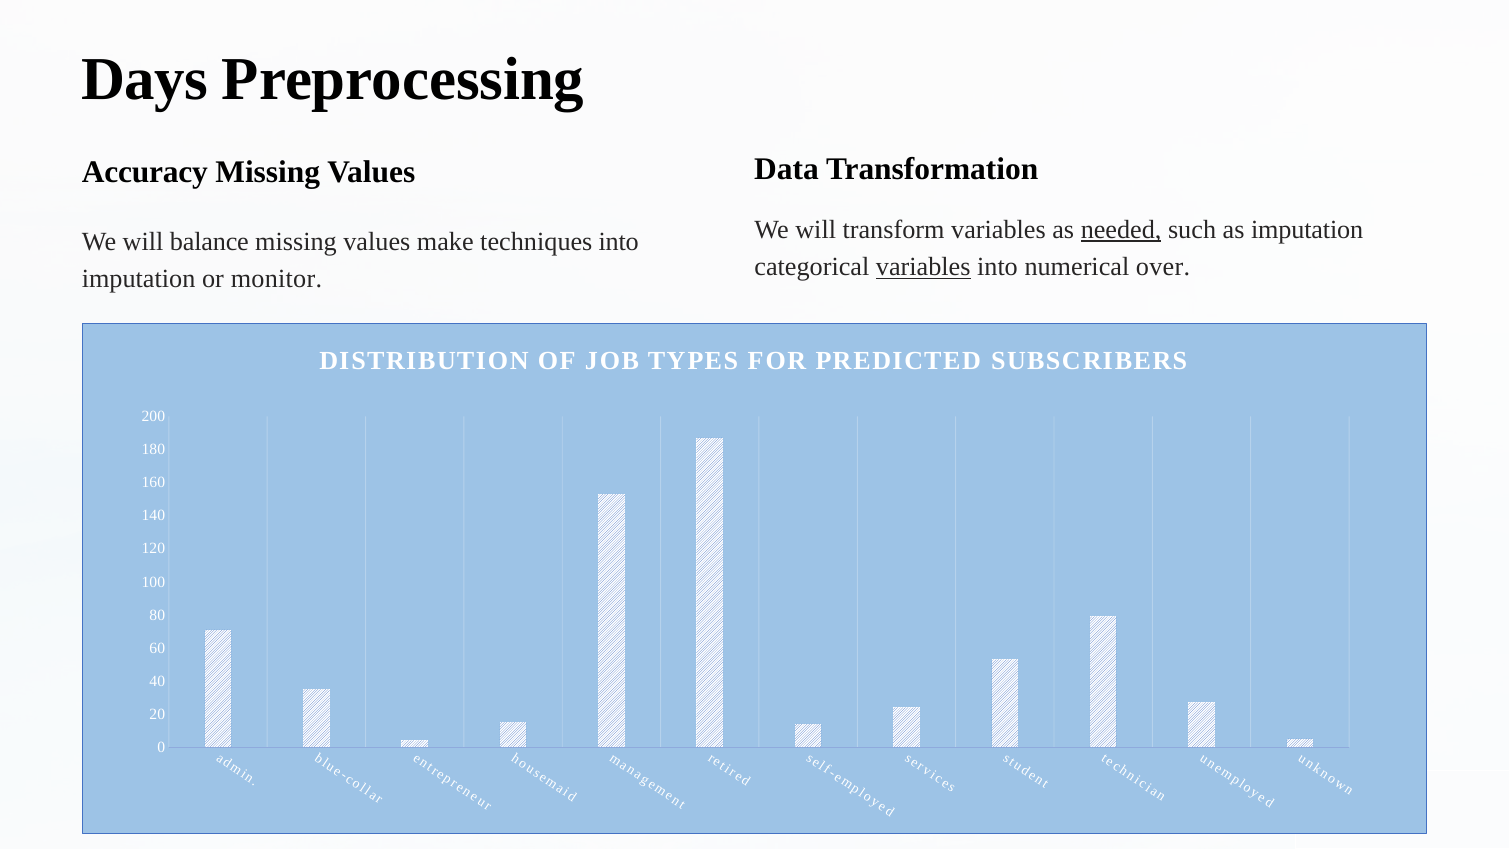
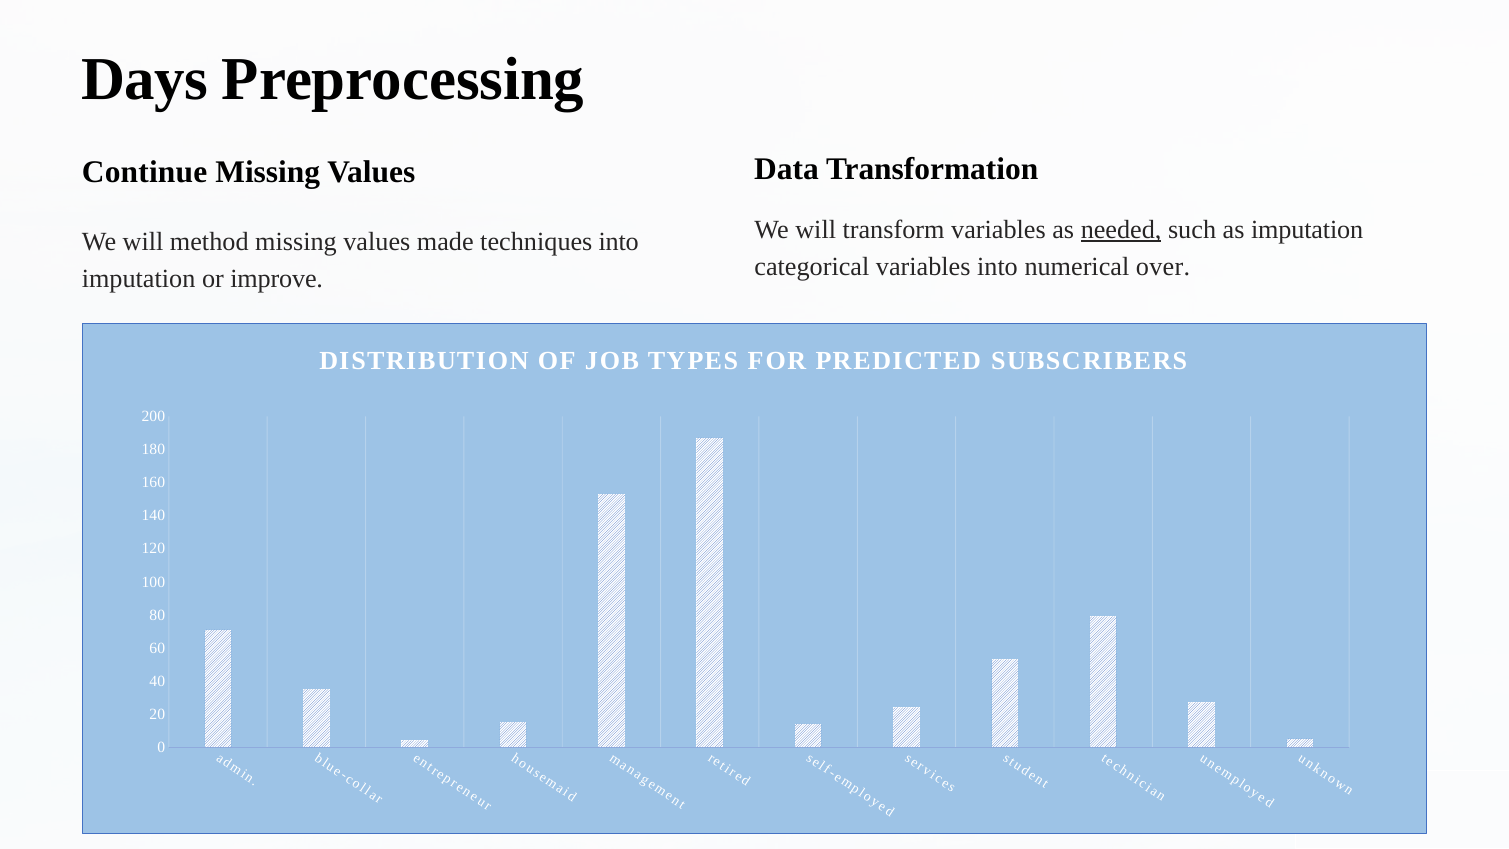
Accuracy: Accuracy -> Continue (145, 172)
balance: balance -> method (209, 242)
make: make -> made (445, 242)
variables underline: present -> none (923, 267)
monitor: monitor -> improve (277, 279)
